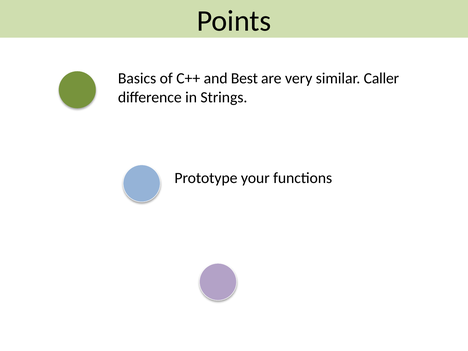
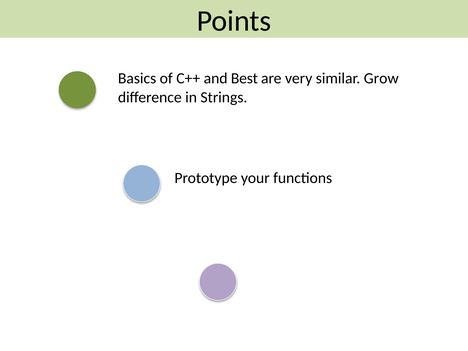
Caller: Caller -> Grow (381, 79)
